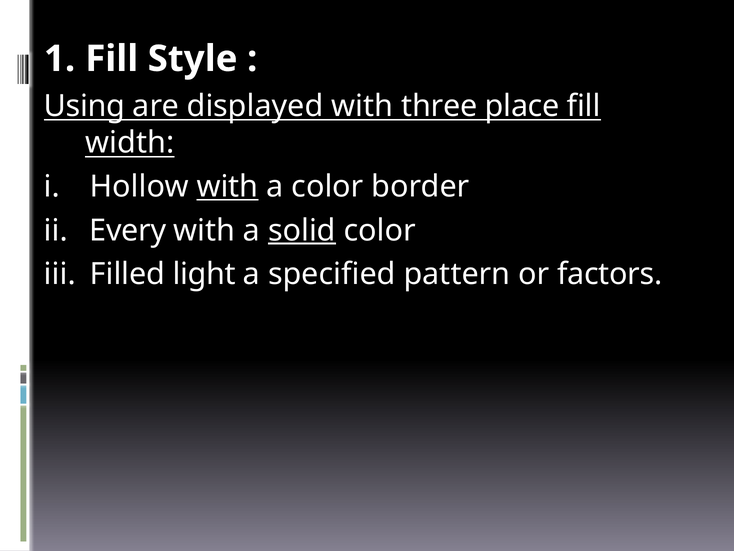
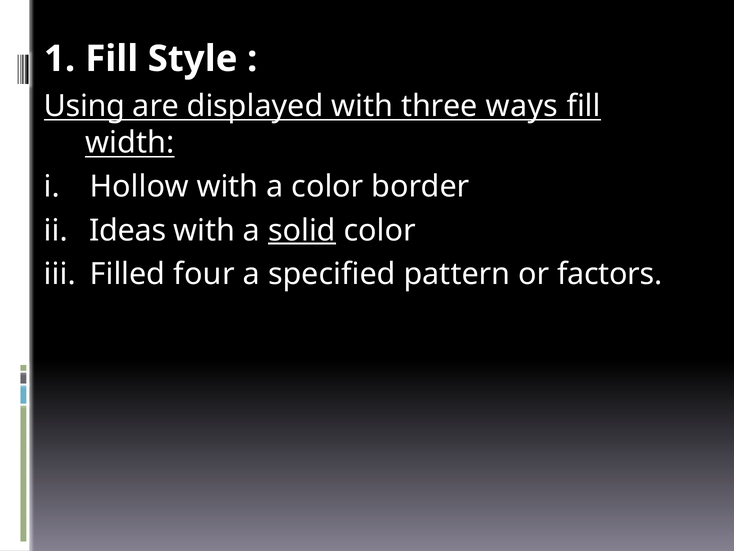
place: place -> ways (522, 106)
with underline: present -> none (227, 186)
Every: Every -> Ideas (128, 230)
light: light -> four (204, 274)
